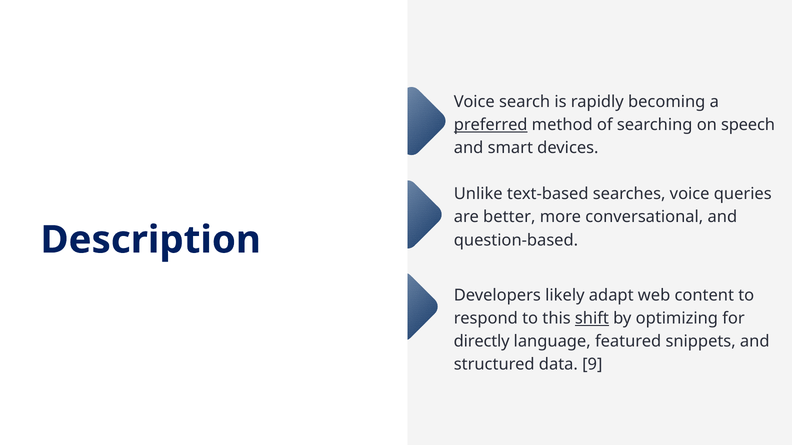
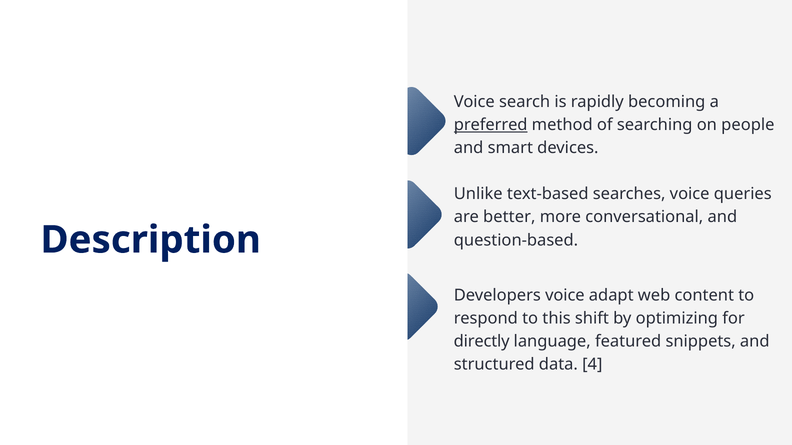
speech: speech -> people (748, 125)
Developers likely: likely -> voice (565, 296)
shift underline: present -> none (592, 319)
9: 9 -> 4 (592, 365)
